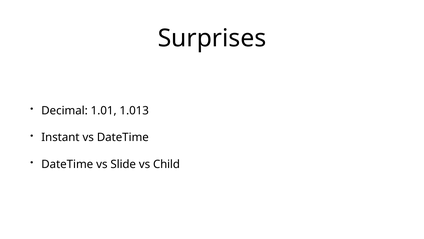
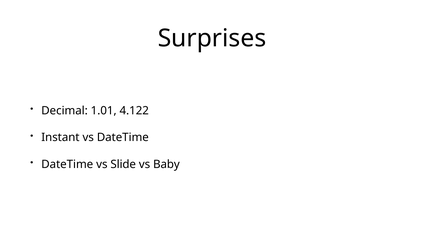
1.013: 1.013 -> 4.122 (134, 110)
Child: Child -> Baby (166, 164)
